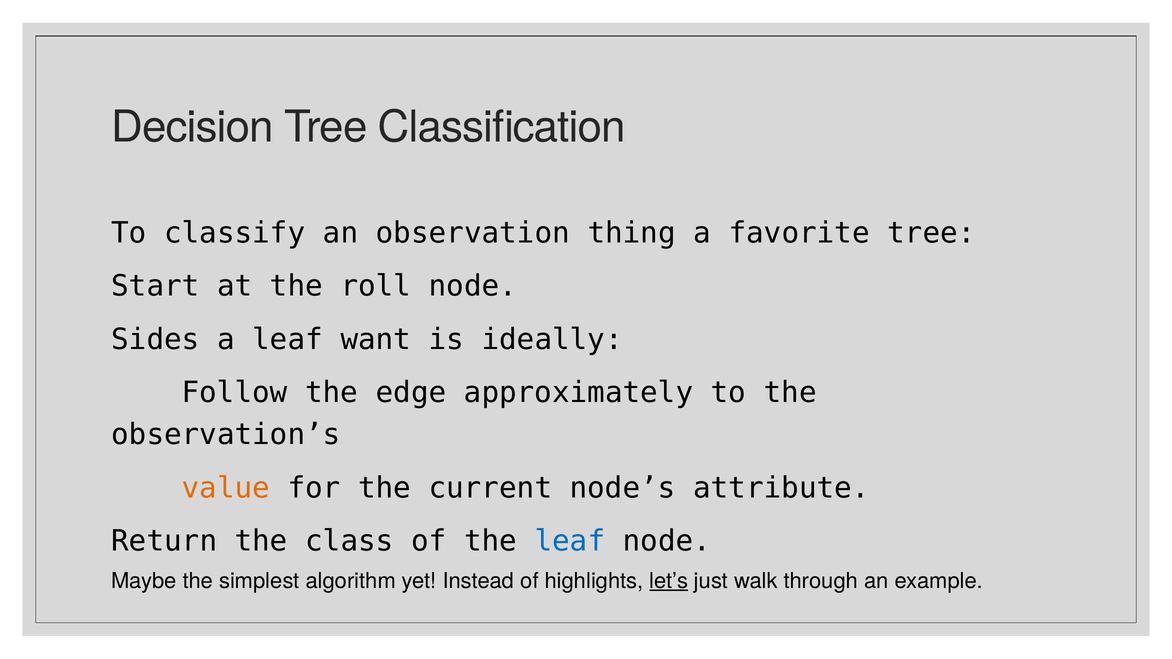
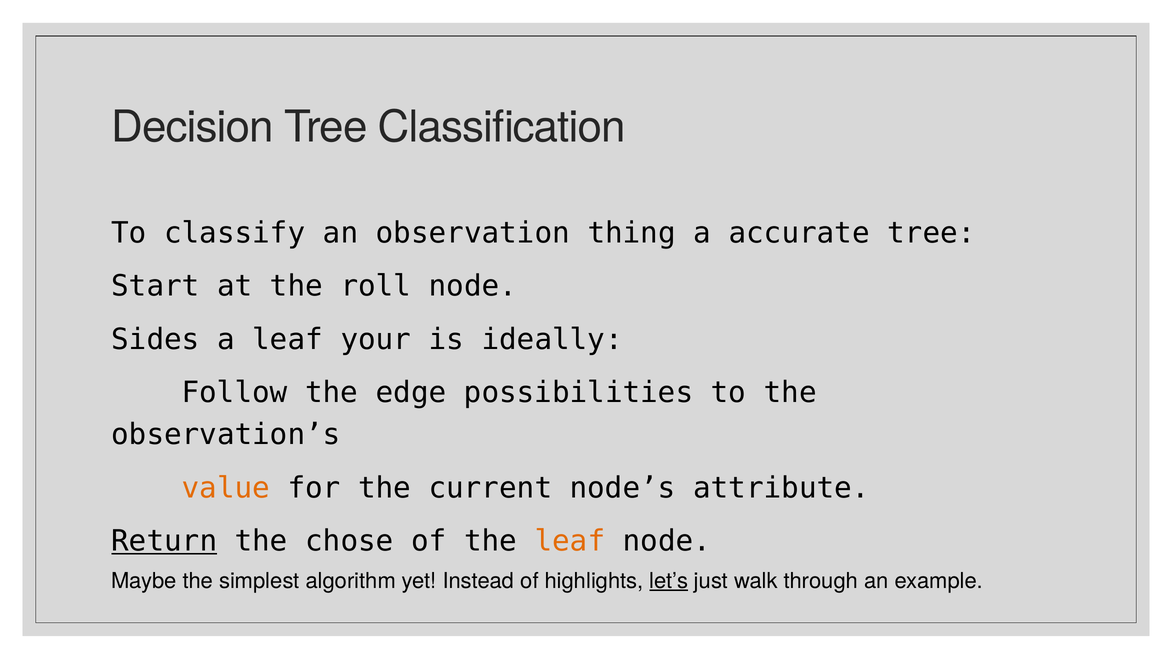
favorite: favorite -> accurate (799, 233)
want: want -> your (376, 340)
approximately: approximately -> possibilities (579, 393)
Return underline: none -> present (164, 541)
class: class -> chose (349, 541)
leaf colour: blue -> orange (570, 541)
